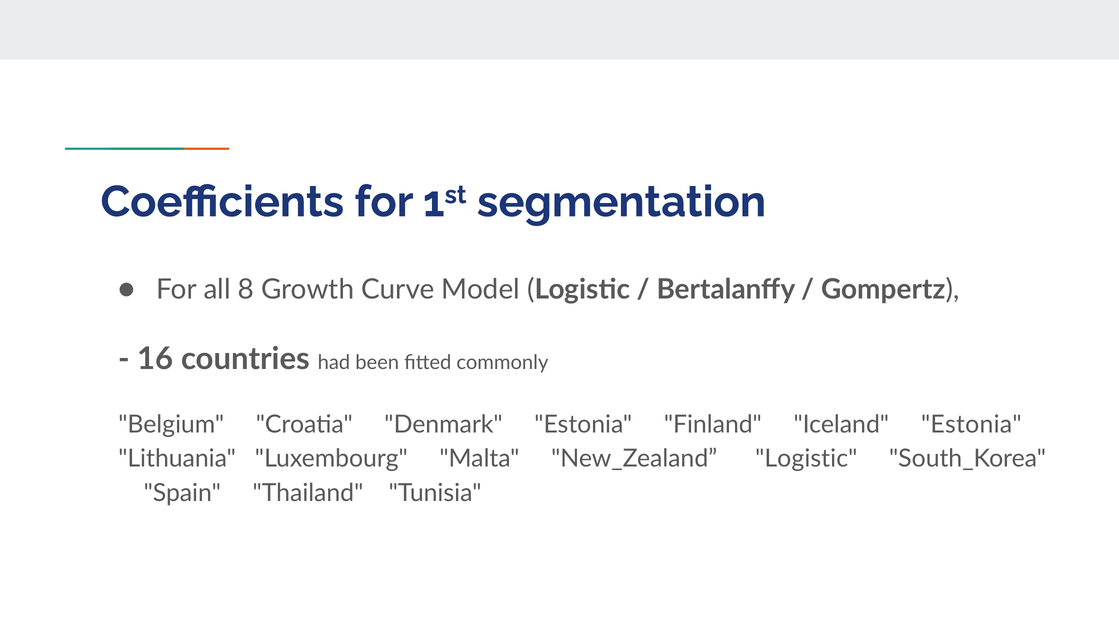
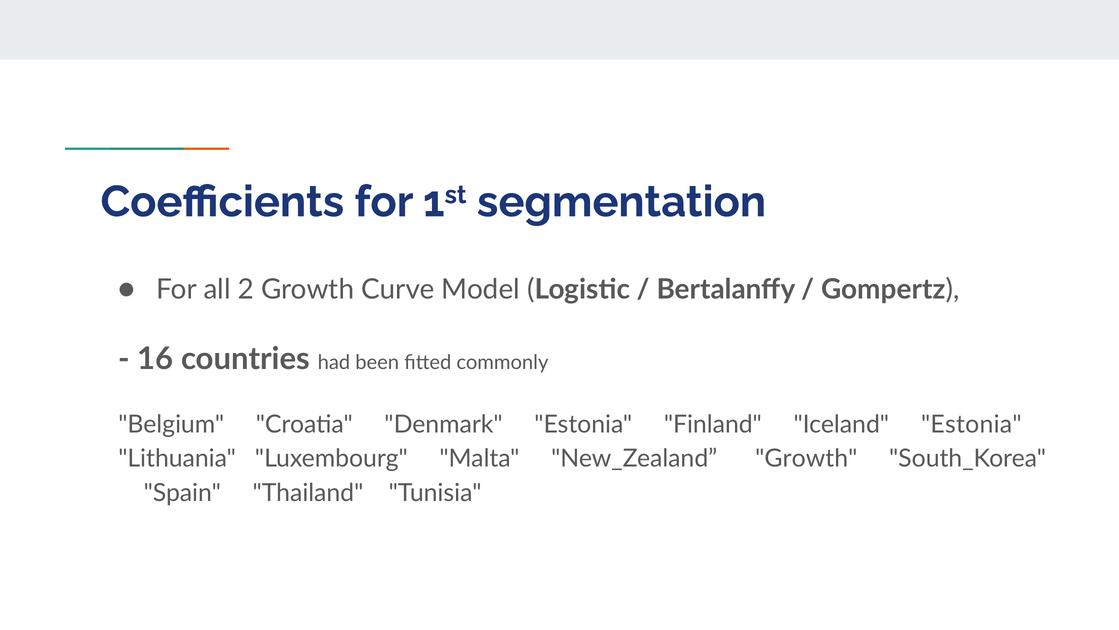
8: 8 -> 2 (246, 289)
New_Zealand Logistic: Logistic -> Growth (806, 458)
